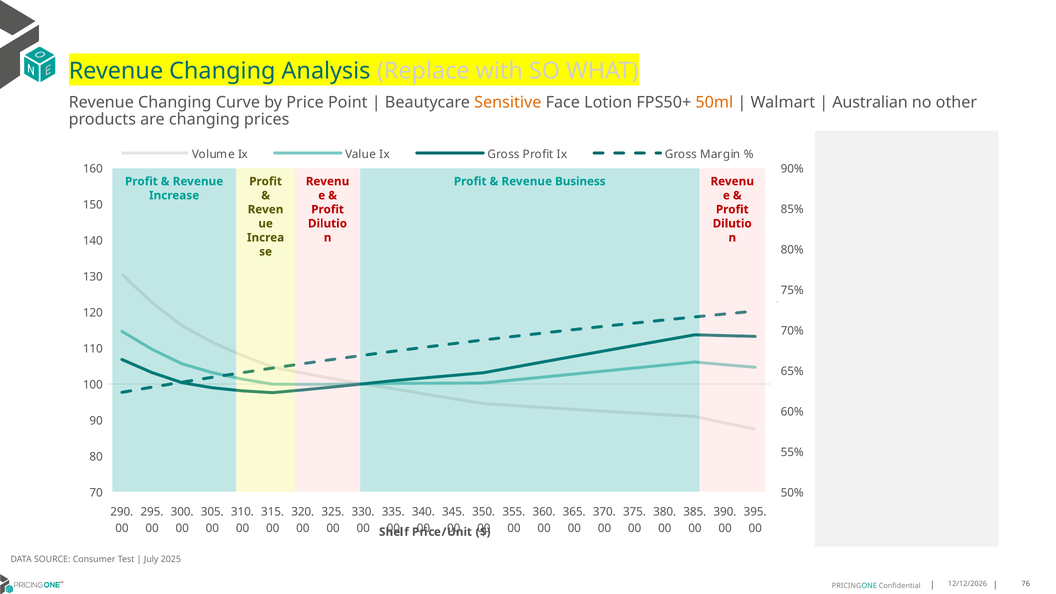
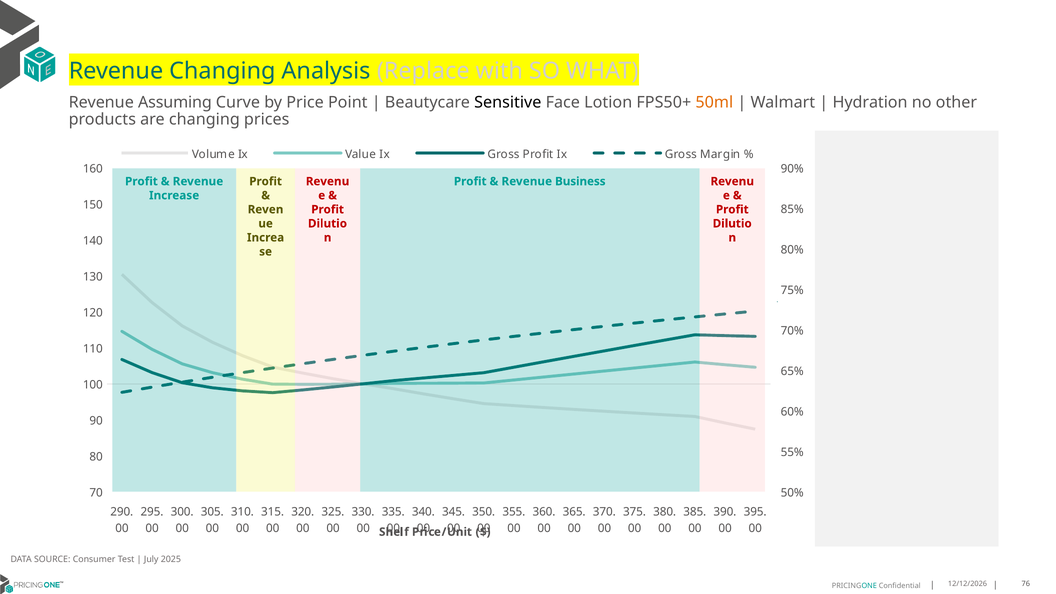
Changing: Changing -> Assuming (175, 102)
Sensitive colour: orange -> black (508, 102)
Australian: Australian -> Hydration (870, 102)
